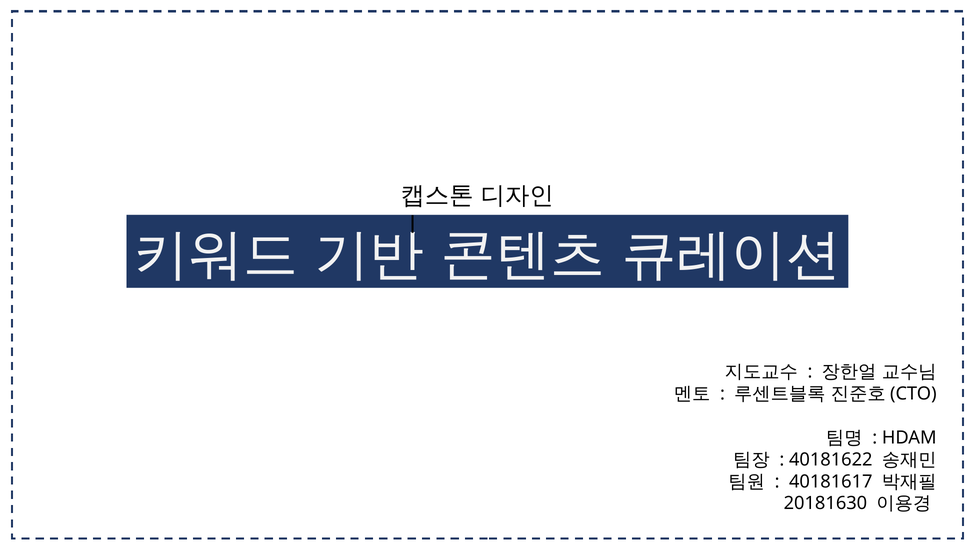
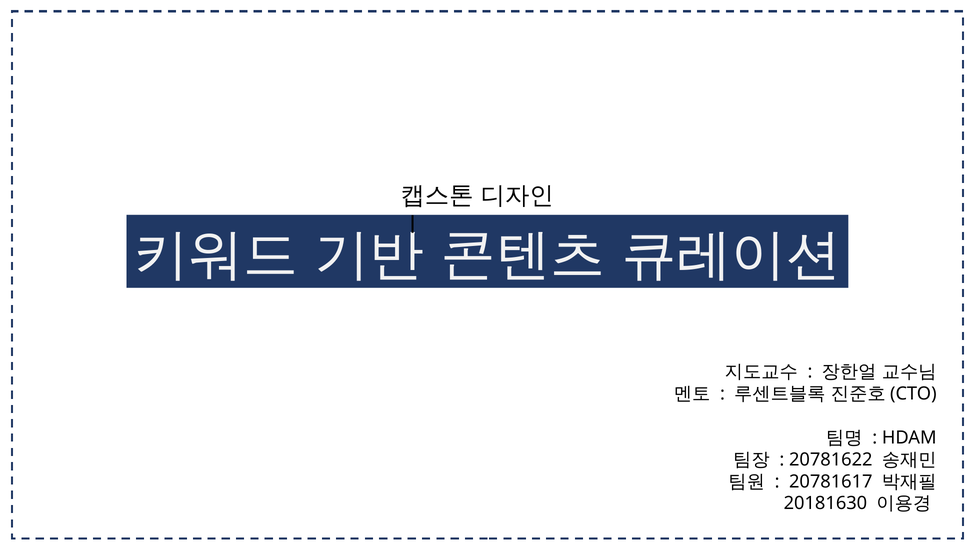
40181622: 40181622 -> 20781622 (831, 460)
40181617: 40181617 -> 20781617 (831, 482)
